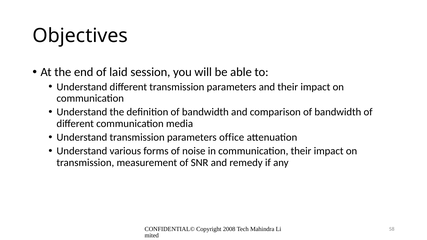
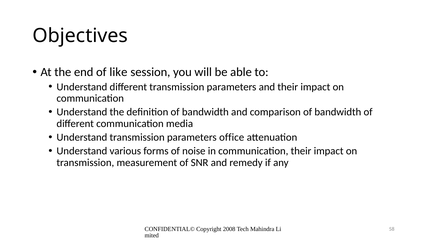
laid: laid -> like (118, 72)
